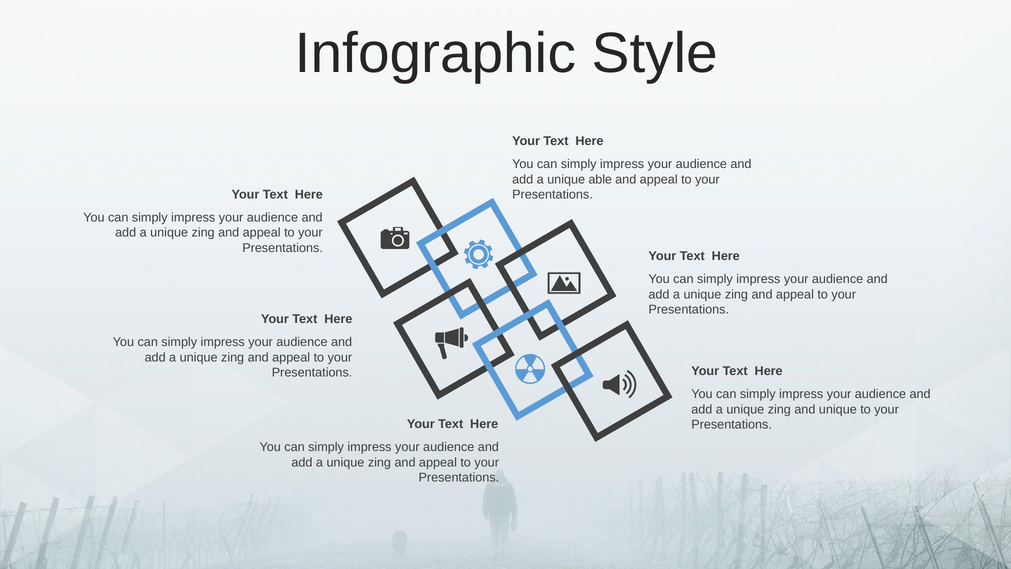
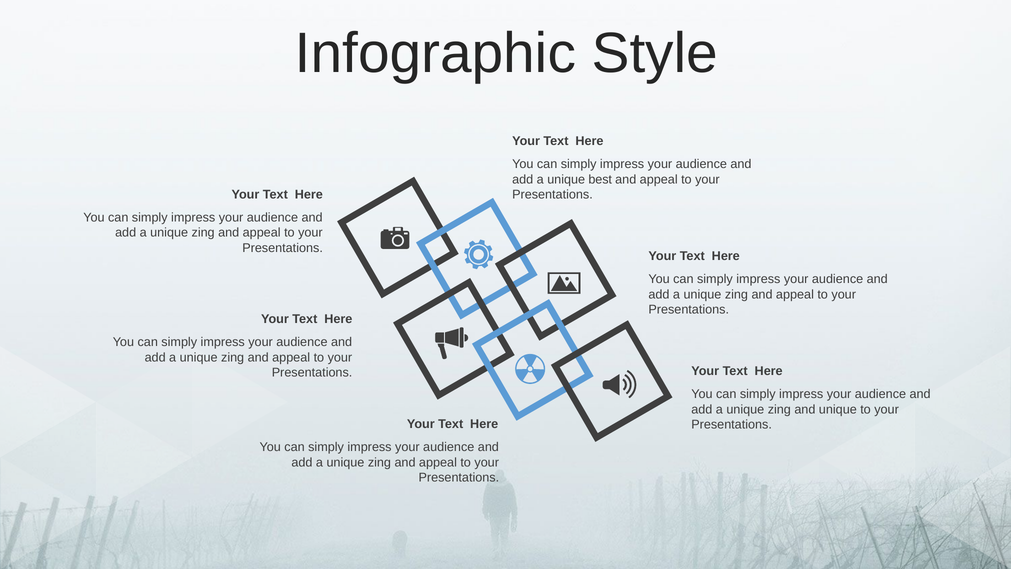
able: able -> best (600, 179)
